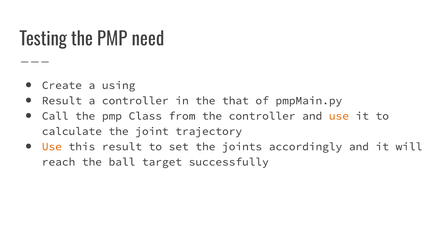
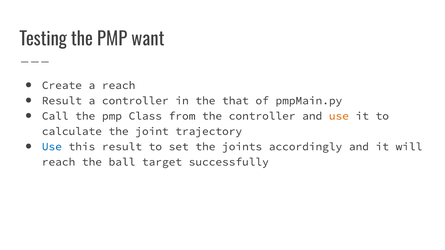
need: need -> want (148, 40)
a using: using -> reach (119, 85)
Use colour: orange -> blue (52, 147)
